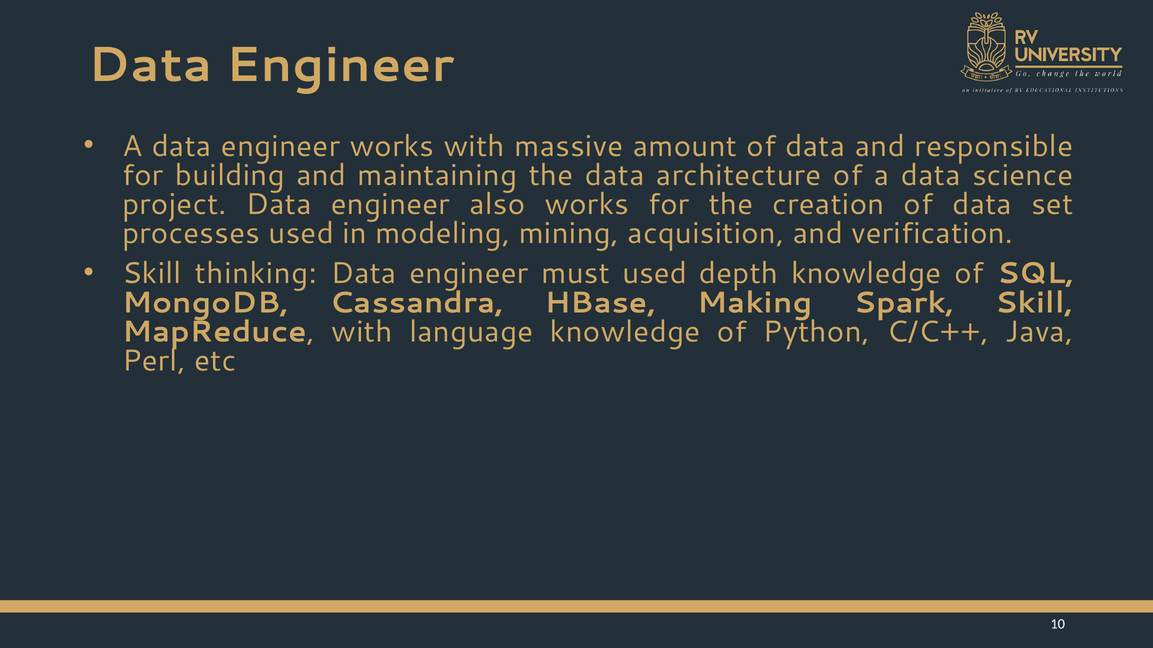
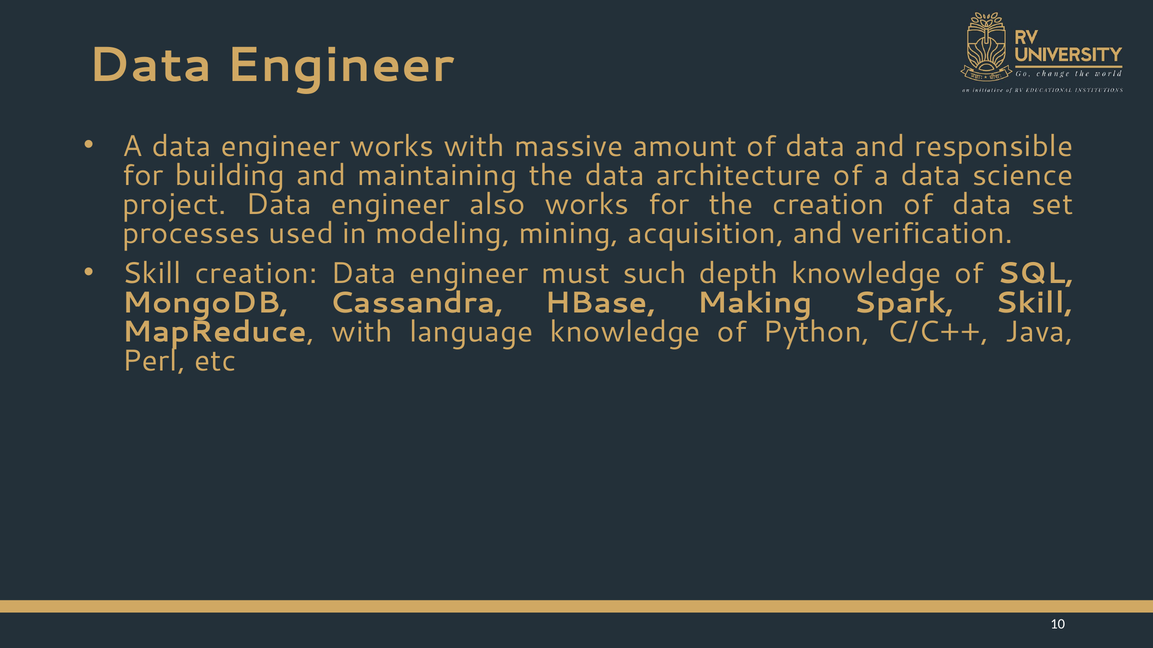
Skill thinking: thinking -> creation (256, 274)
must used: used -> such (655, 274)
